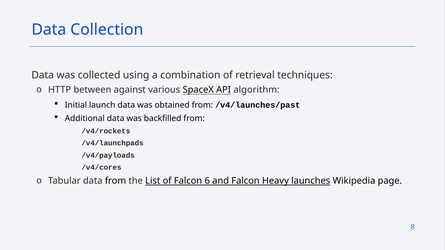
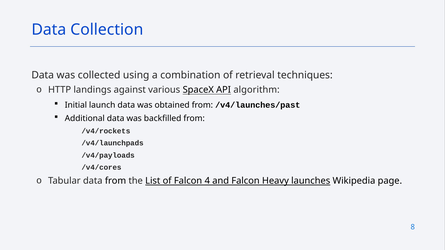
between: between -> landings (92, 90)
6: 6 -> 4 (207, 181)
